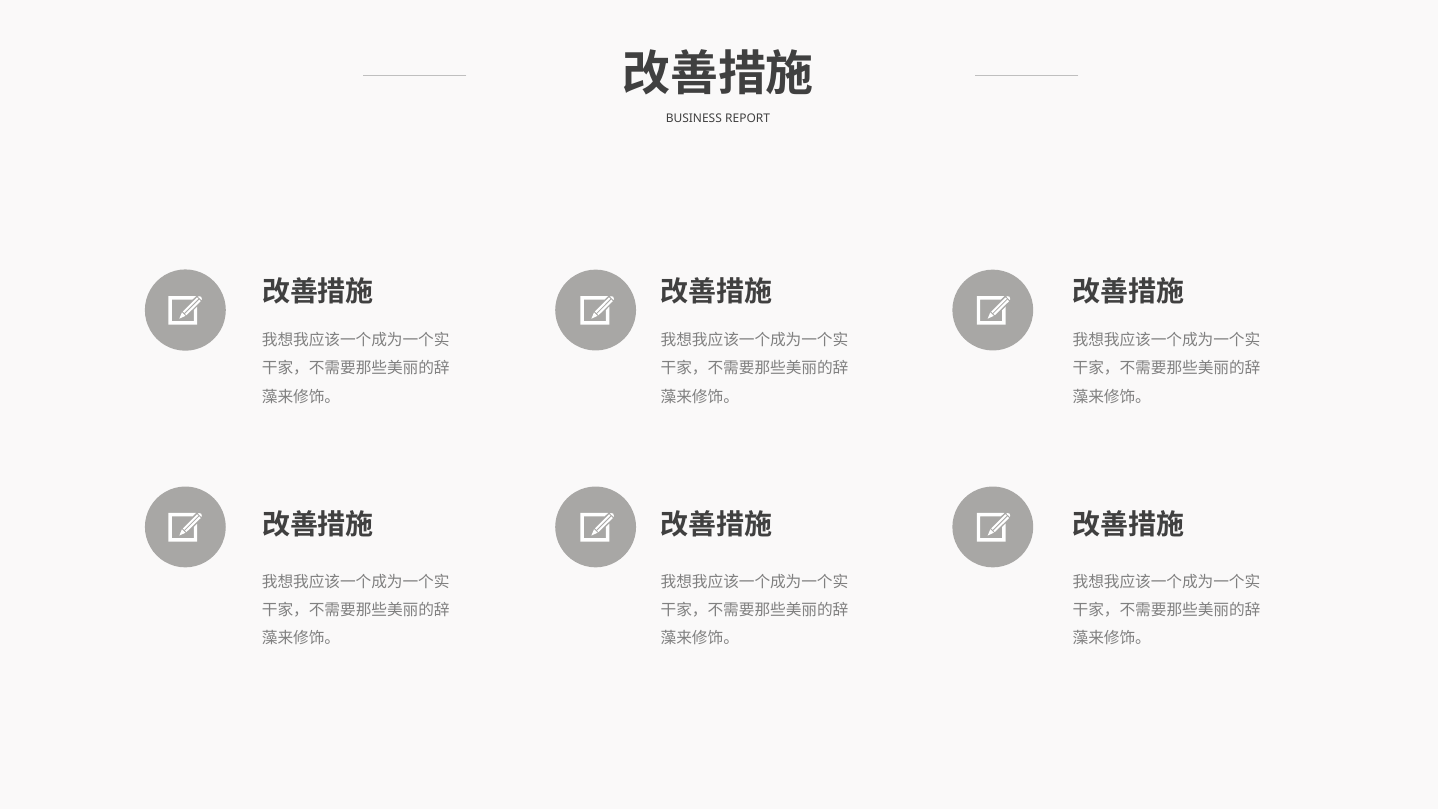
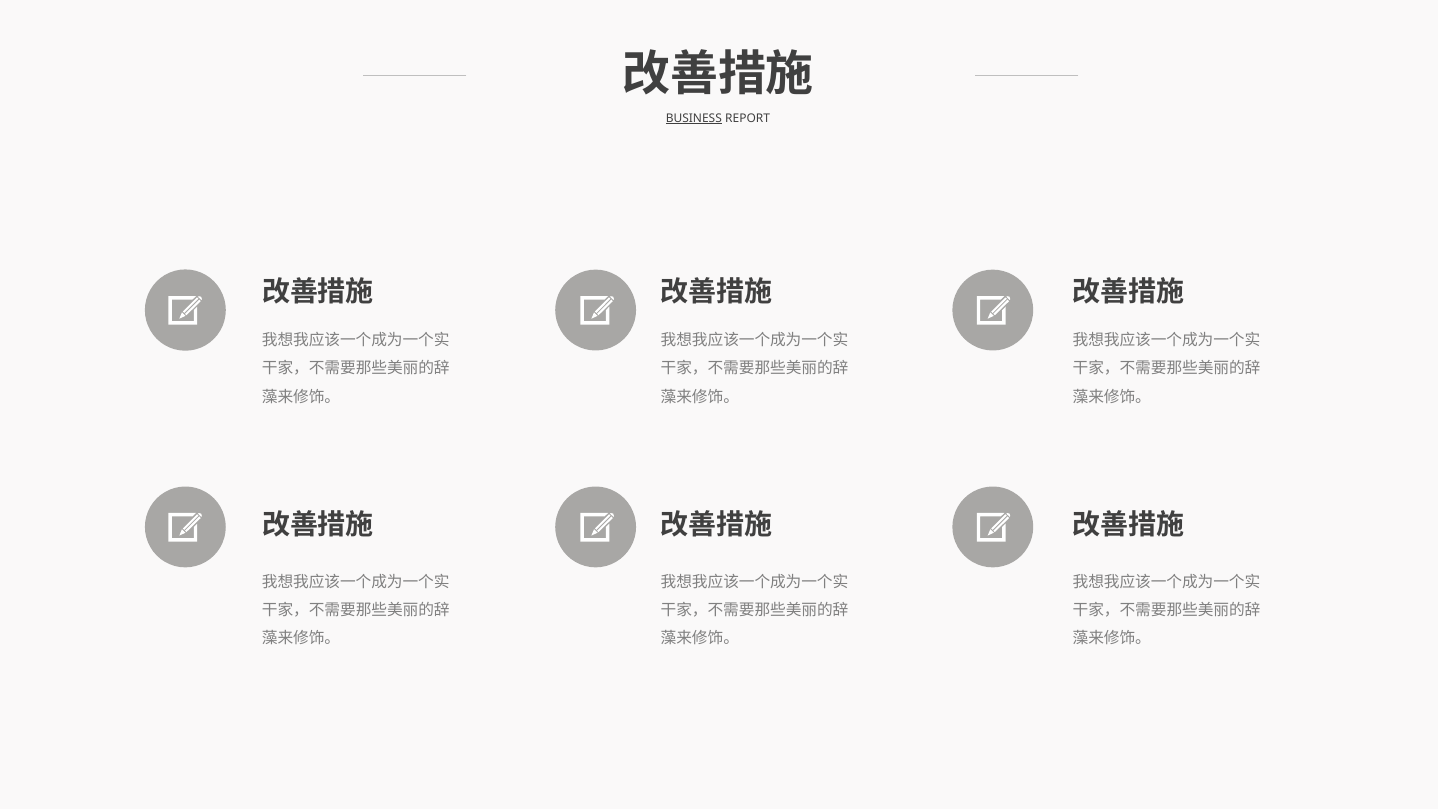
BUSINESS underline: none -> present (694, 119)
